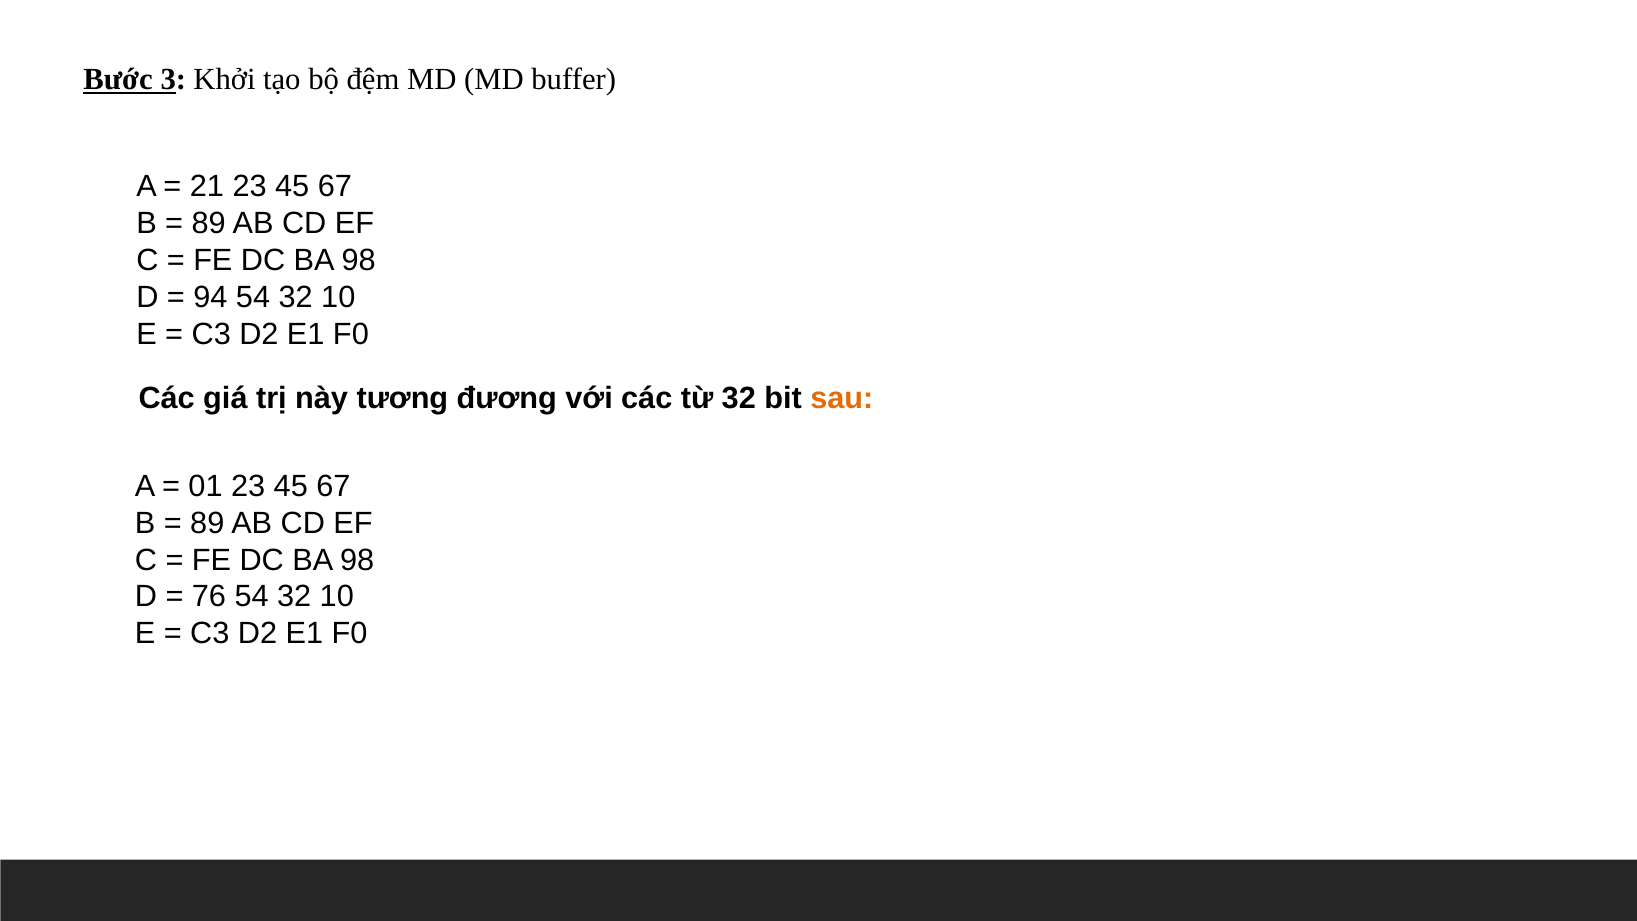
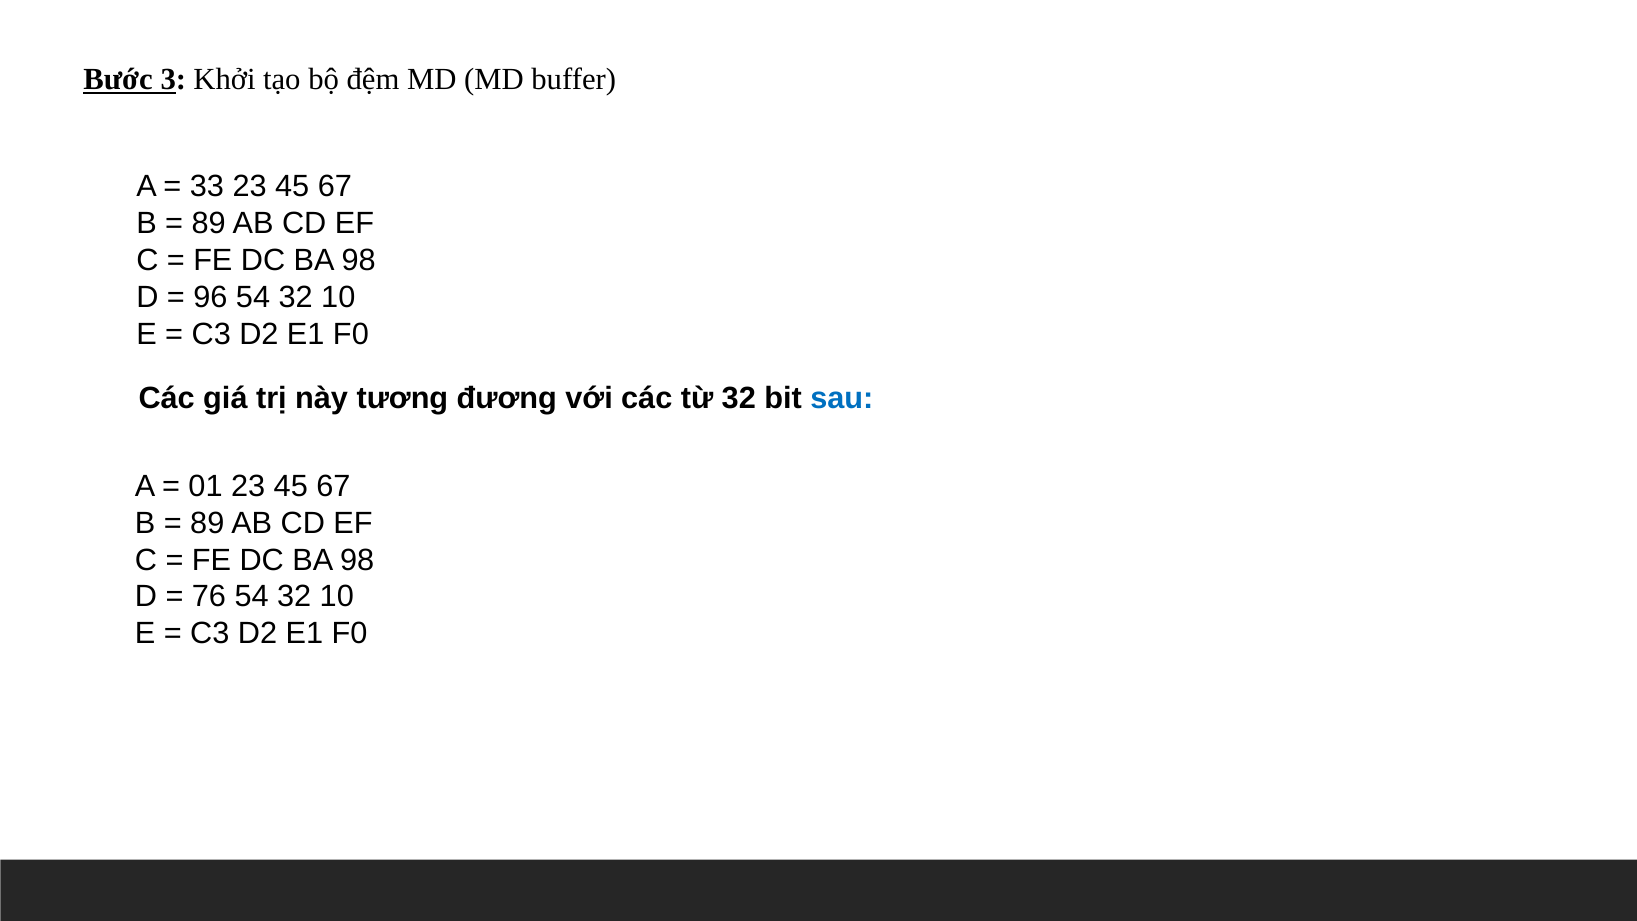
21: 21 -> 33 (207, 187)
94: 94 -> 96 (210, 297)
sau colour: orange -> blue (842, 399)
